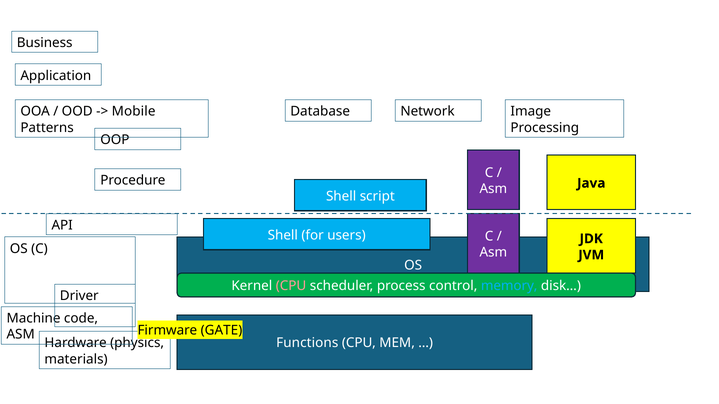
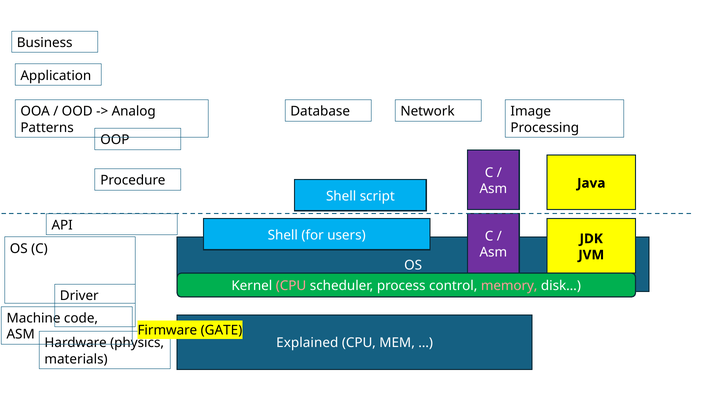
Mobile: Mobile -> Analog (134, 112)
memory colour: light blue -> pink (509, 286)
Functions: Functions -> Explained (307, 343)
